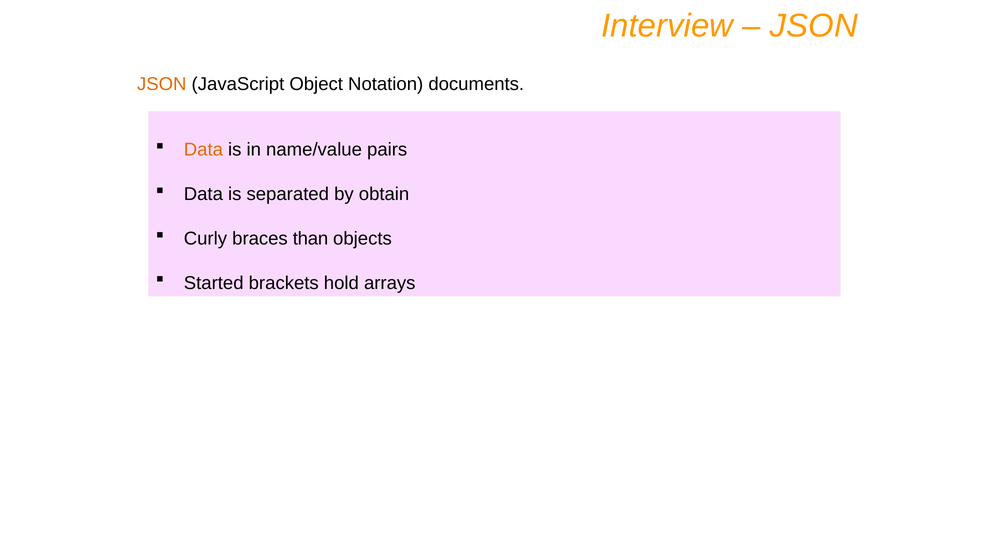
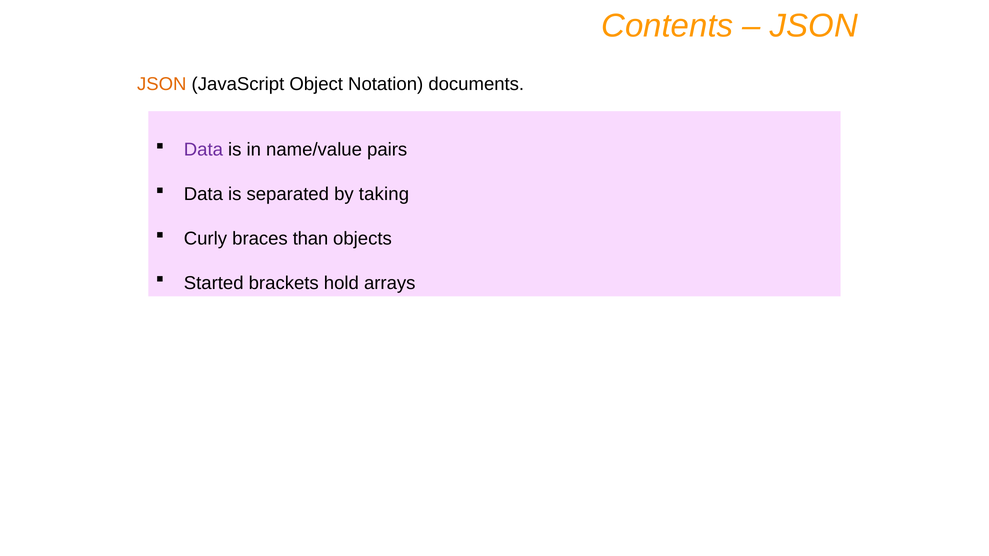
Interview: Interview -> Contents (667, 26)
Data colour: orange -> purple (203, 150)
obtain: obtain -> taking (384, 194)
